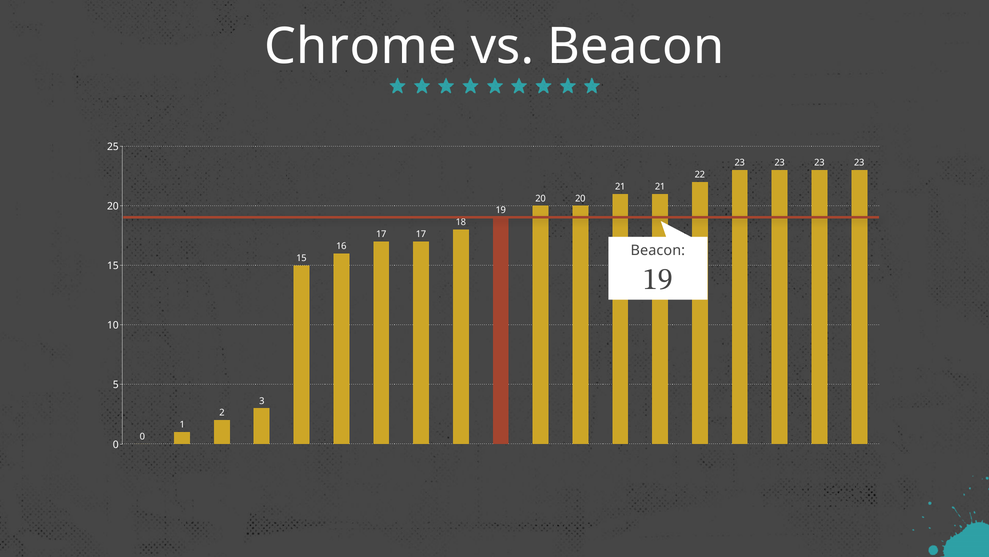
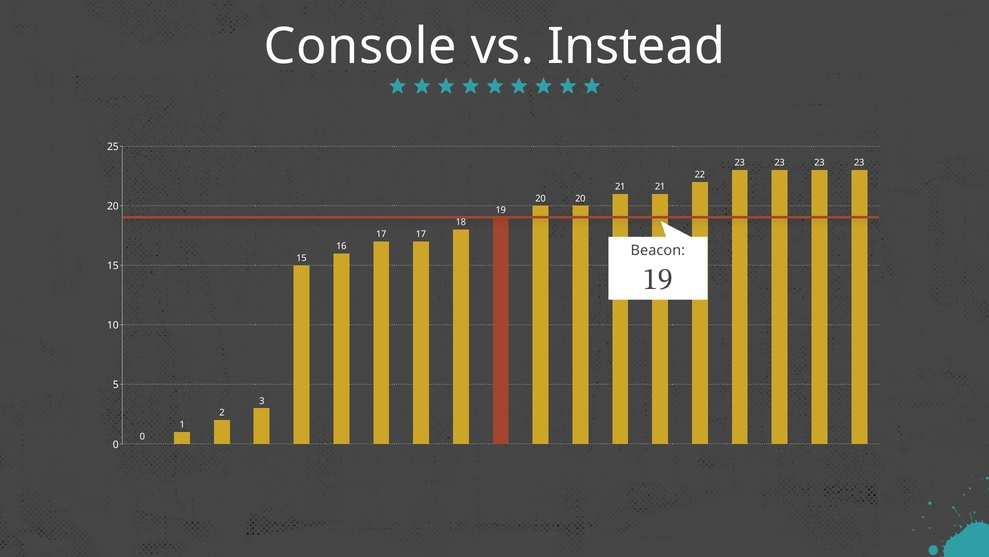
Chrome: Chrome -> Console (360, 46)
vs Beacon: Beacon -> Instead (636, 46)
